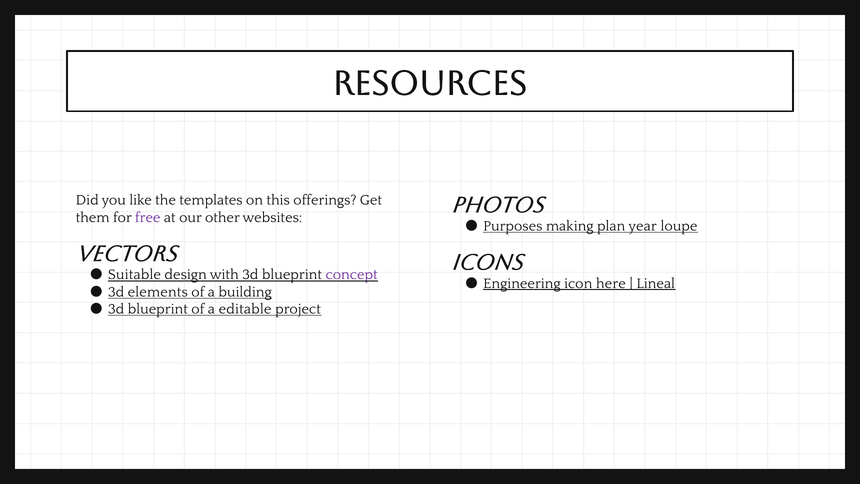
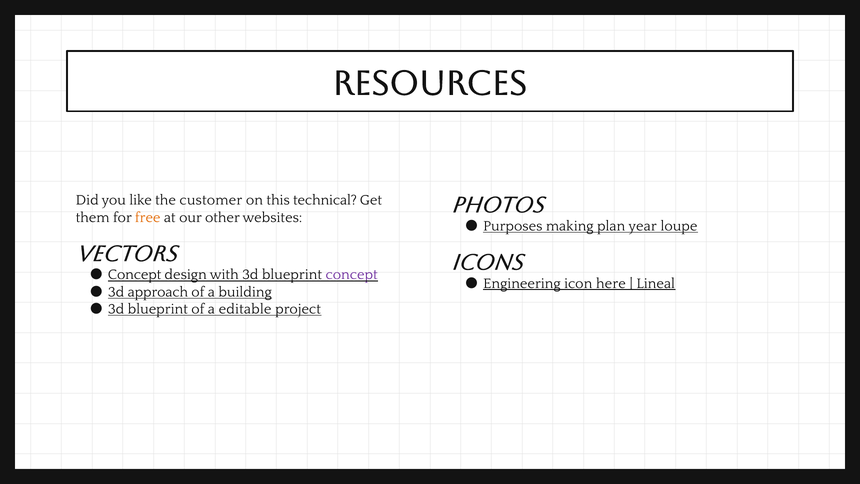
templates: templates -> customer (211, 200)
offerings: offerings -> technical (325, 200)
free colour: purple -> orange (148, 217)
Suitable: Suitable -> Concept (135, 275)
elements: elements -> approach (158, 292)
